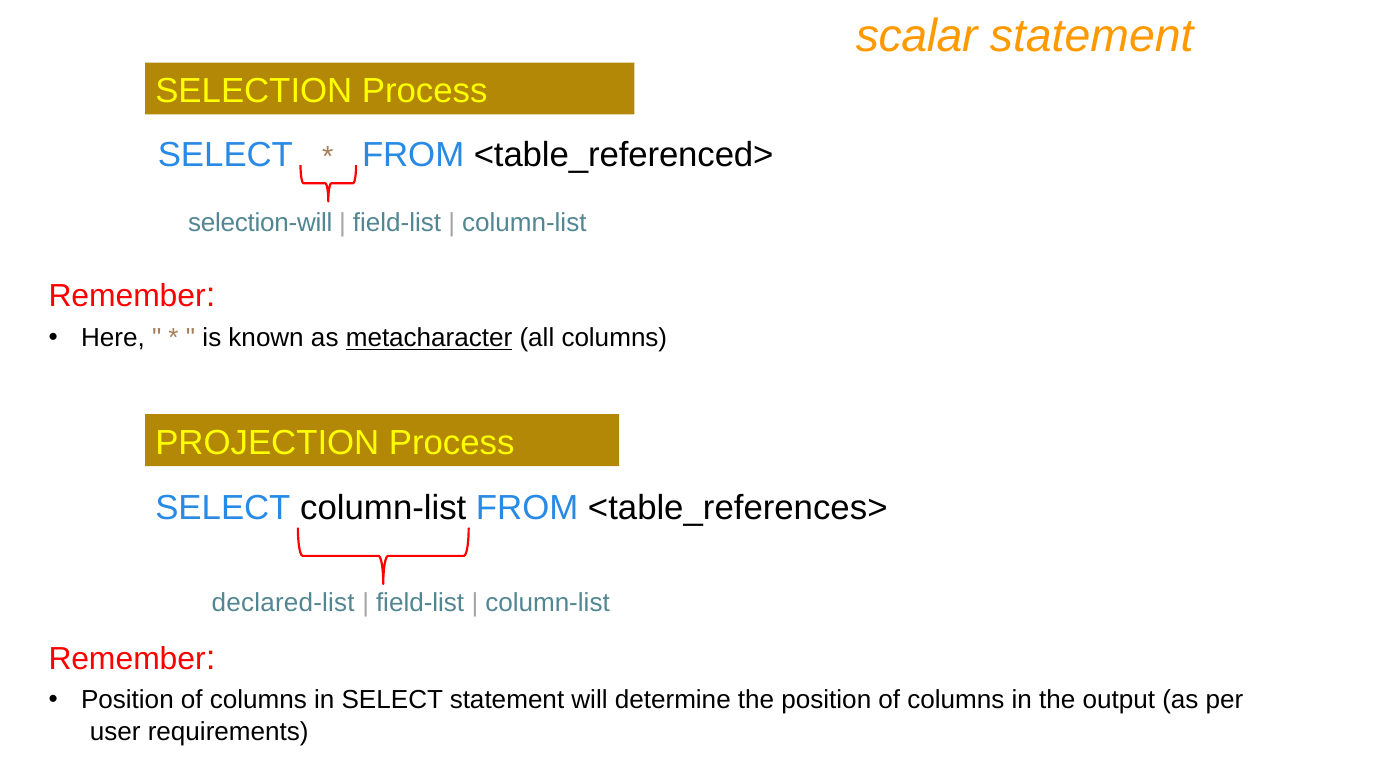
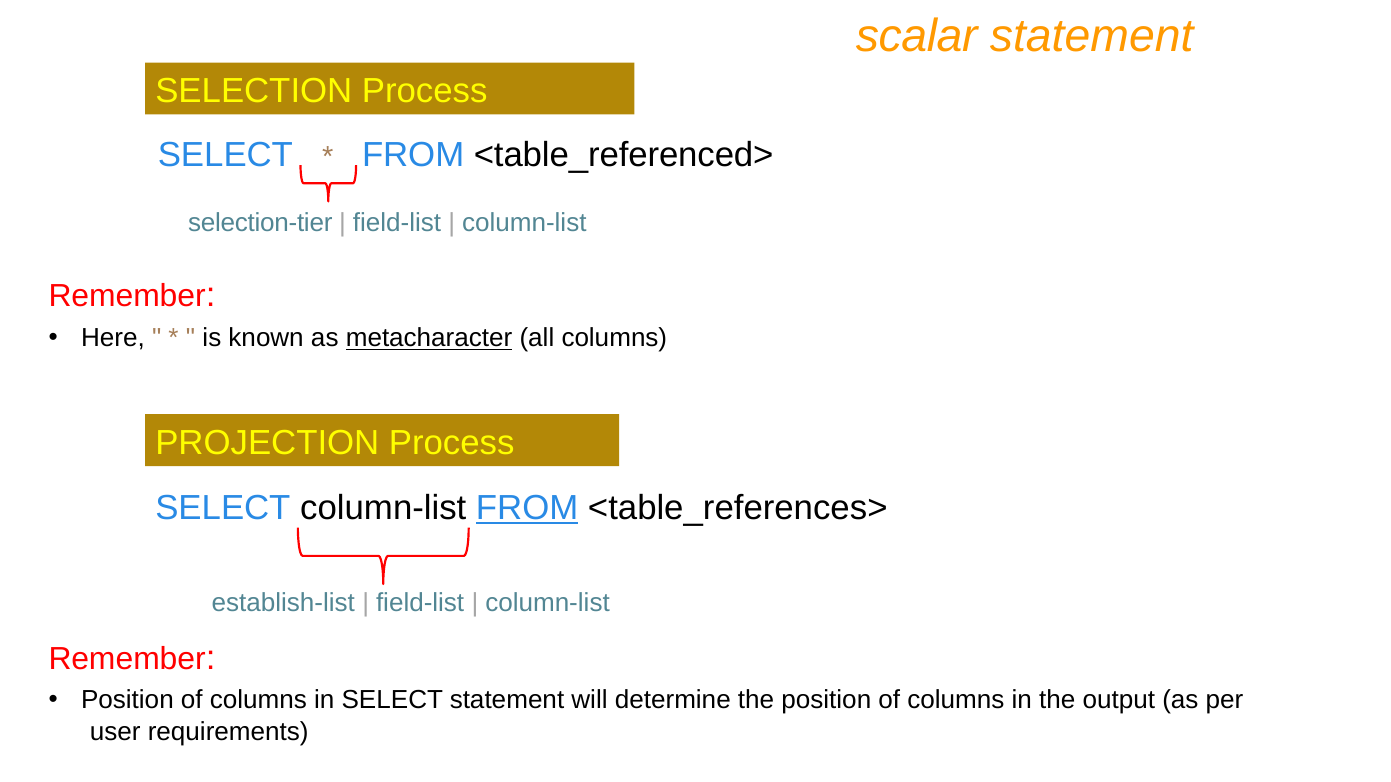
selection-will: selection-will -> selection-tier (260, 223)
FROM underline: none -> present (527, 508)
declared-list: declared-list -> establish-list (283, 603)
